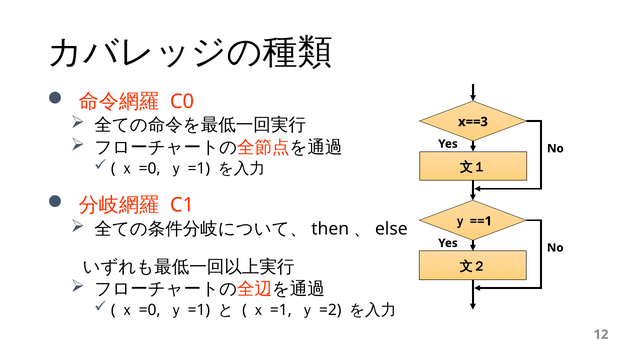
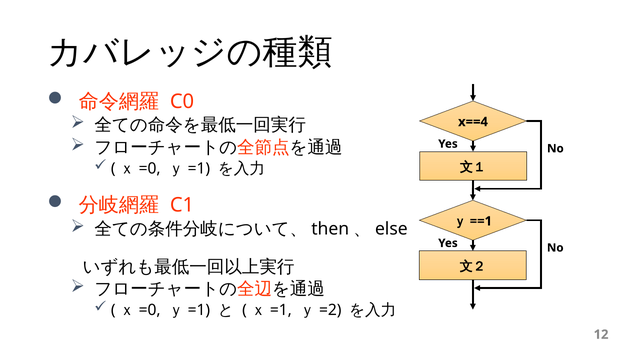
x==3: x==3 -> x==4 (473, 122)
